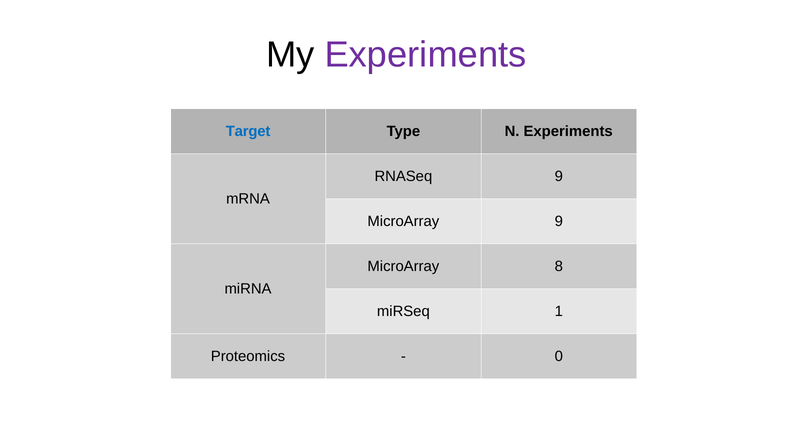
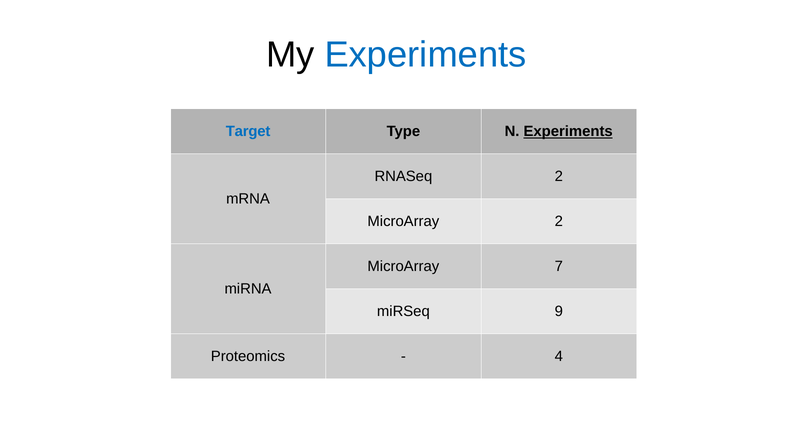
Experiments colour: purple -> blue (426, 55)
Experiments underline: none -> present (568, 132)
RNASeq 9: 9 -> 2 (559, 176)
MicroArray 9: 9 -> 2 (559, 221)
8: 8 -> 7 (559, 266)
1: 1 -> 9 (559, 311)
0: 0 -> 4 (559, 356)
